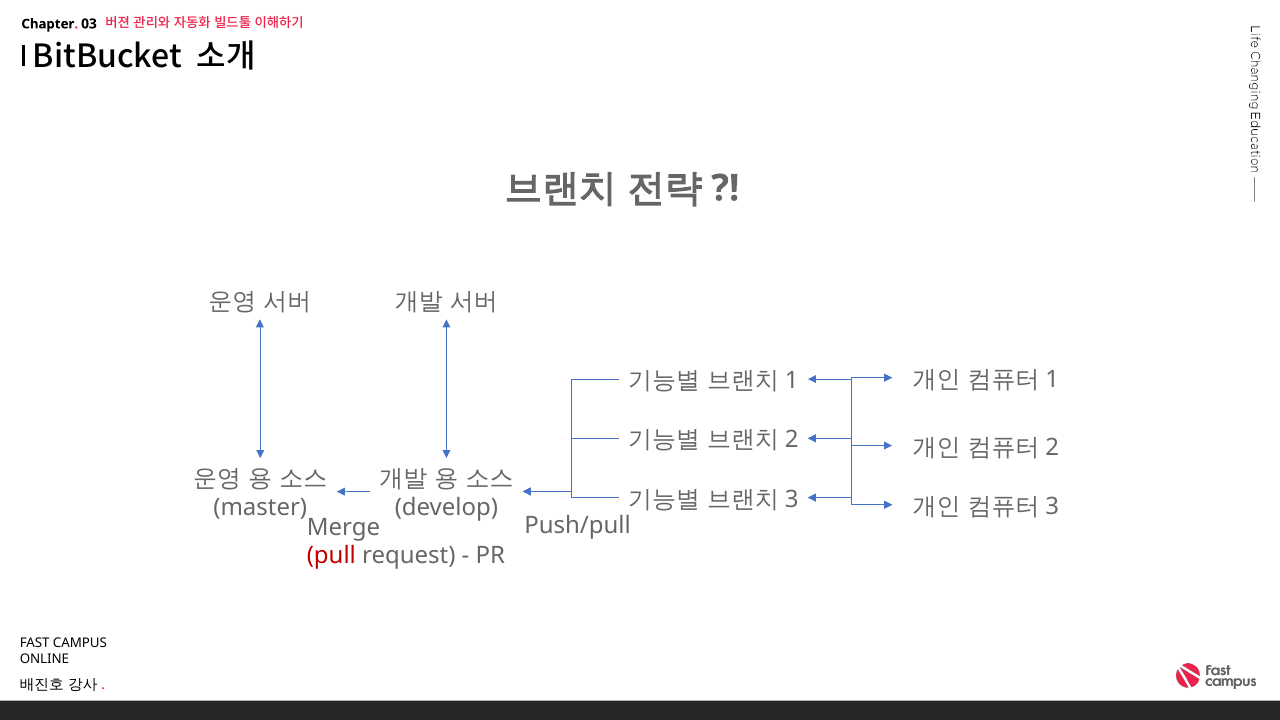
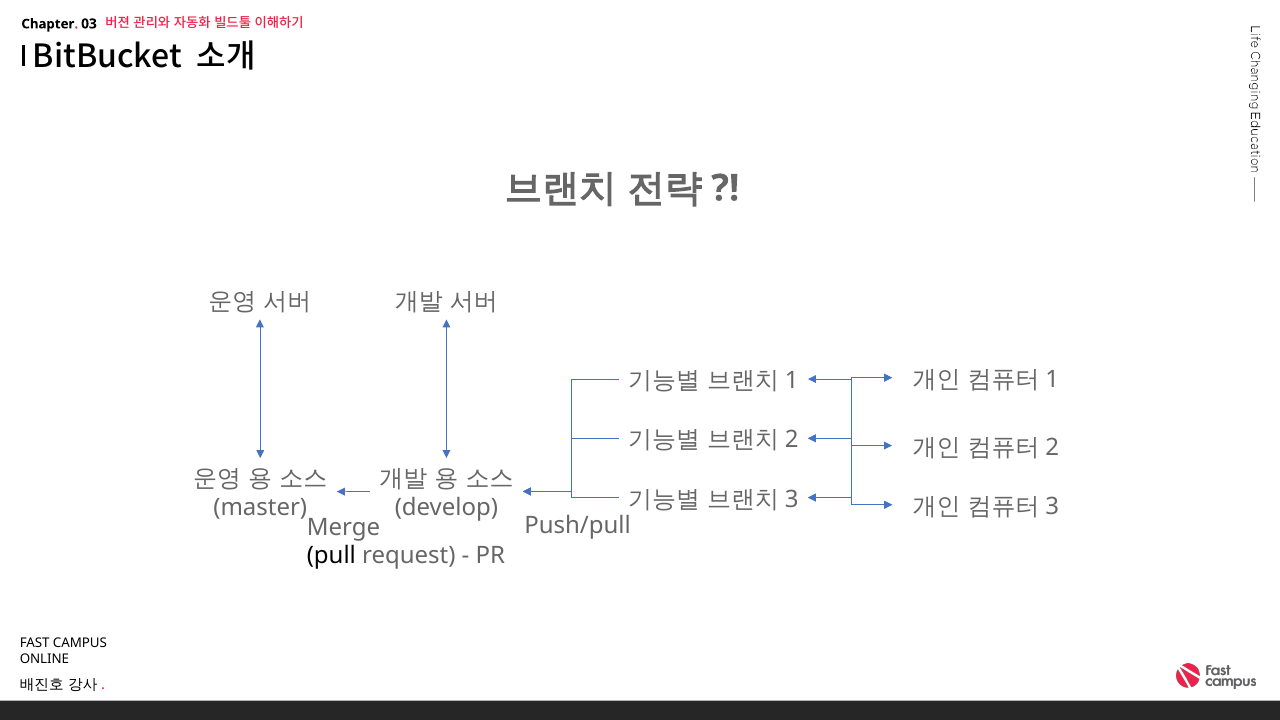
pull colour: red -> black (331, 556)
